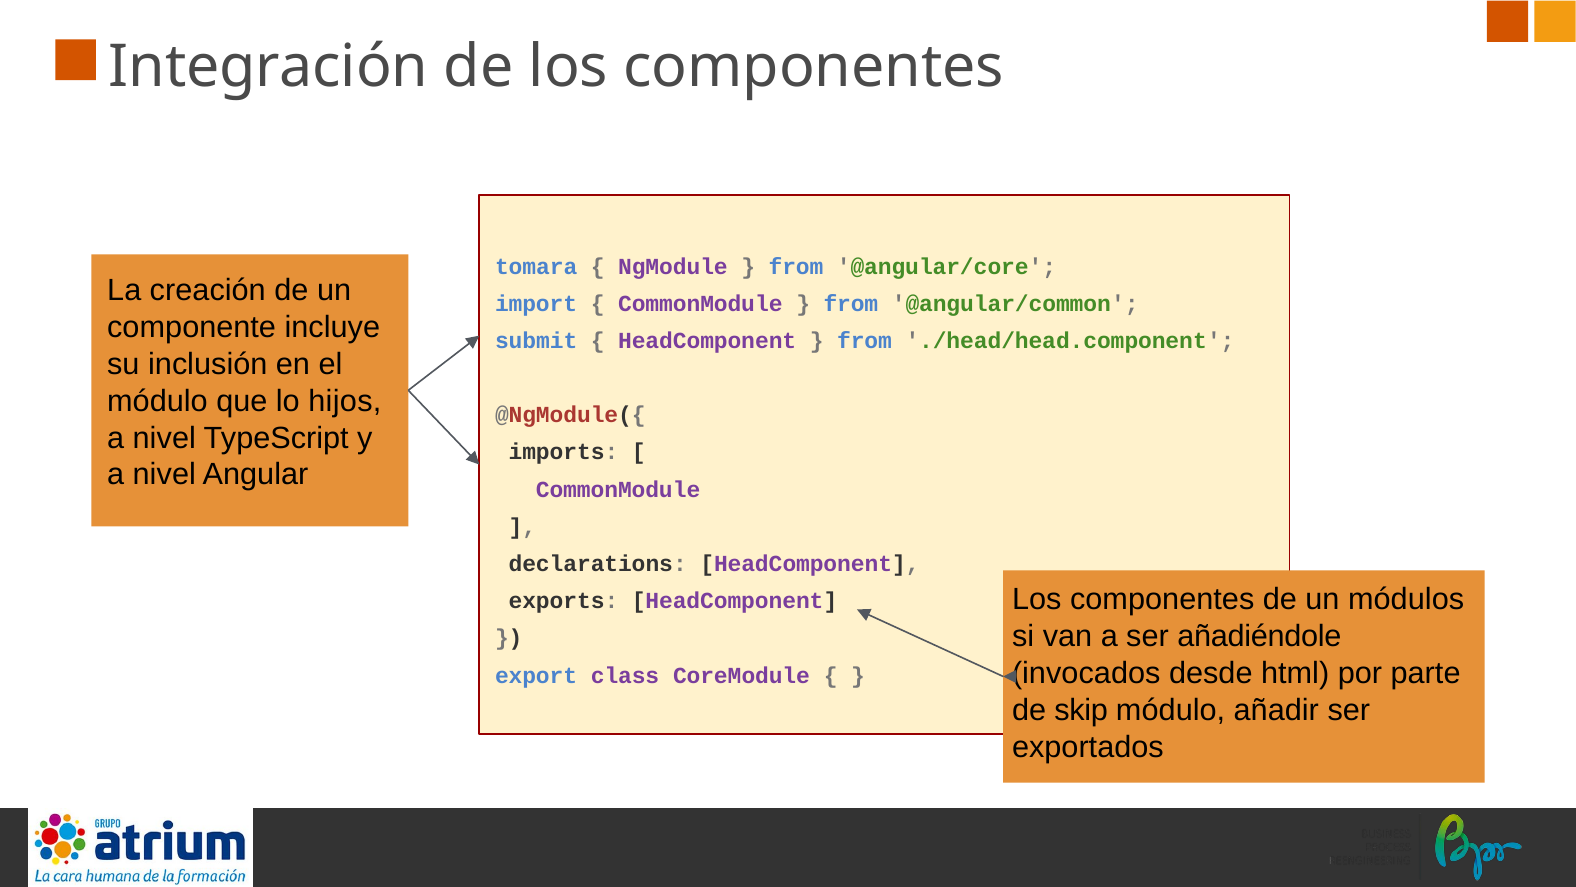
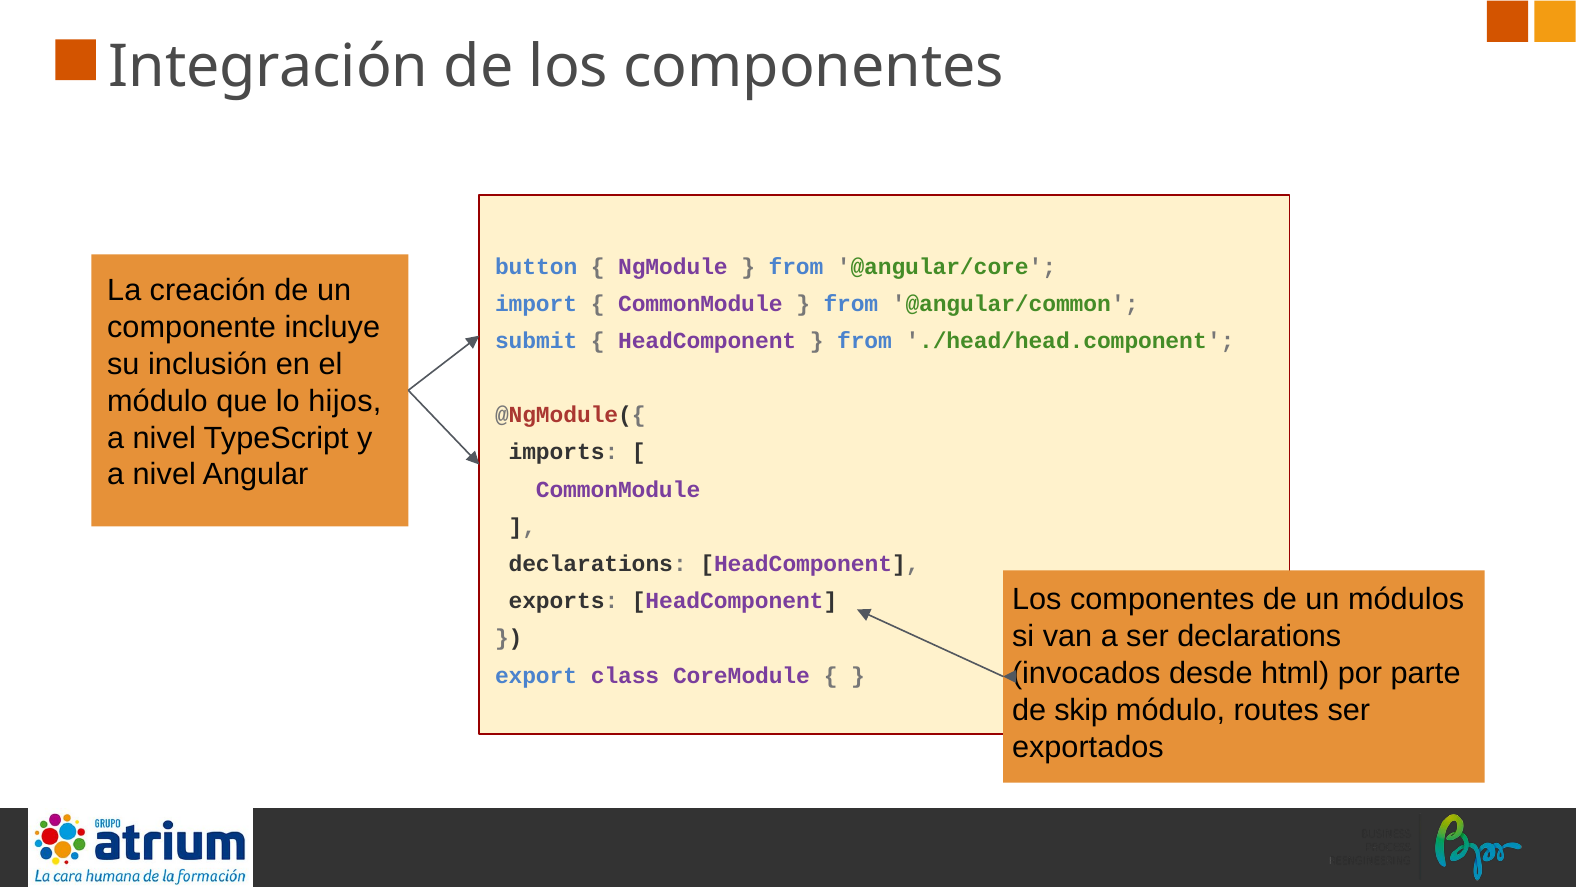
tomara: tomara -> button (536, 266)
ser añadiéndole: añadiéndole -> declarations (1259, 636)
añadir: añadir -> routes (1276, 710)
